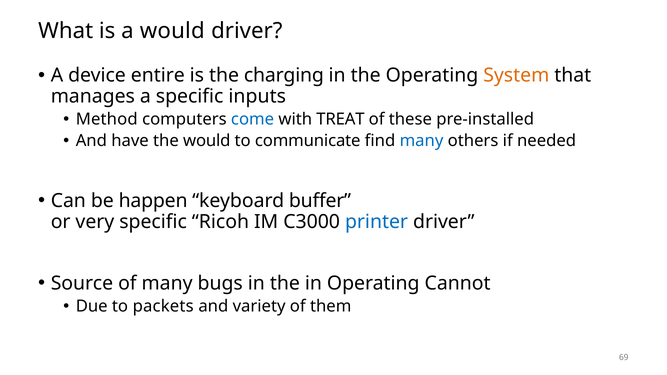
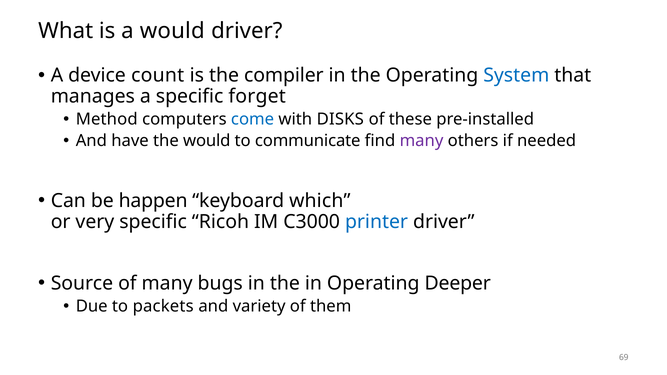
entire: entire -> count (158, 75)
charging: charging -> compiler (284, 75)
System colour: orange -> blue (516, 75)
inputs: inputs -> forget (257, 96)
TREAT: TREAT -> DISKS (340, 119)
many colour: blue -> purple (422, 141)
buffer: buffer -> which (320, 201)
Cannot: Cannot -> Deeper (458, 283)
